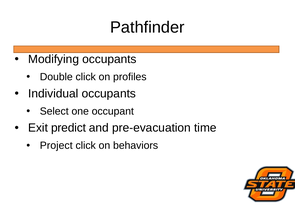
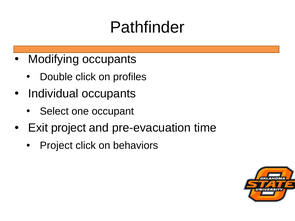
Exit predict: predict -> project (68, 128)
